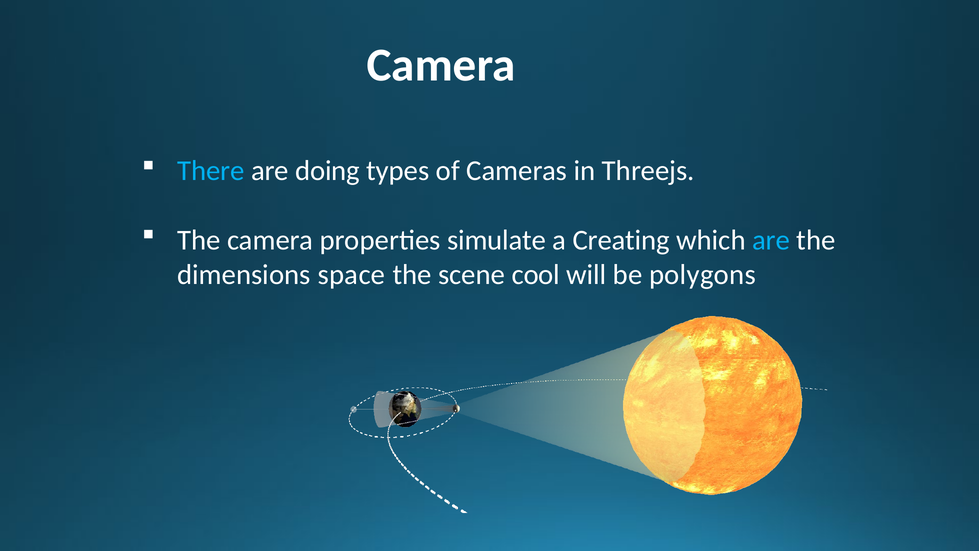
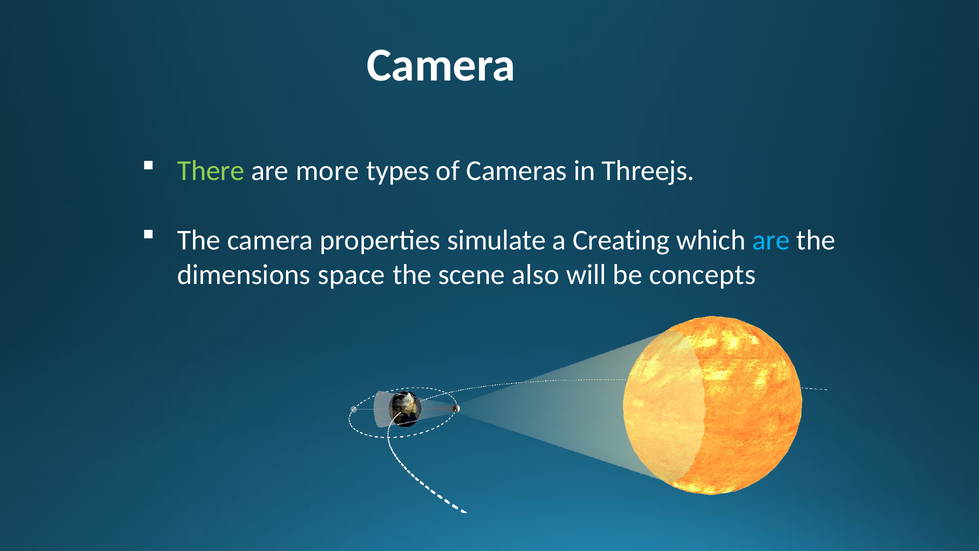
There colour: light blue -> light green (211, 171)
doing: doing -> more (327, 171)
cool: cool -> also (536, 274)
polygons: polygons -> concepts (703, 274)
